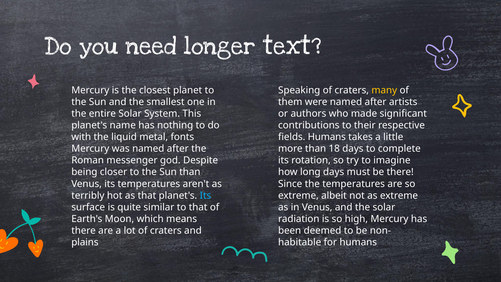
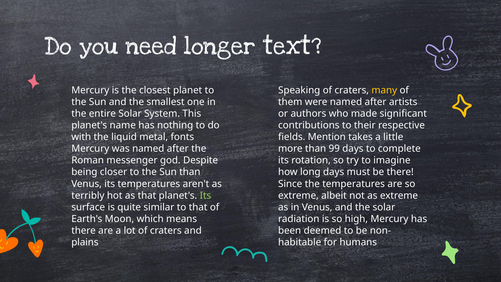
fields Humans: Humans -> Mention (327, 137)
18: 18 -> 99 (334, 149)
Its colour: light blue -> light green (205, 195)
